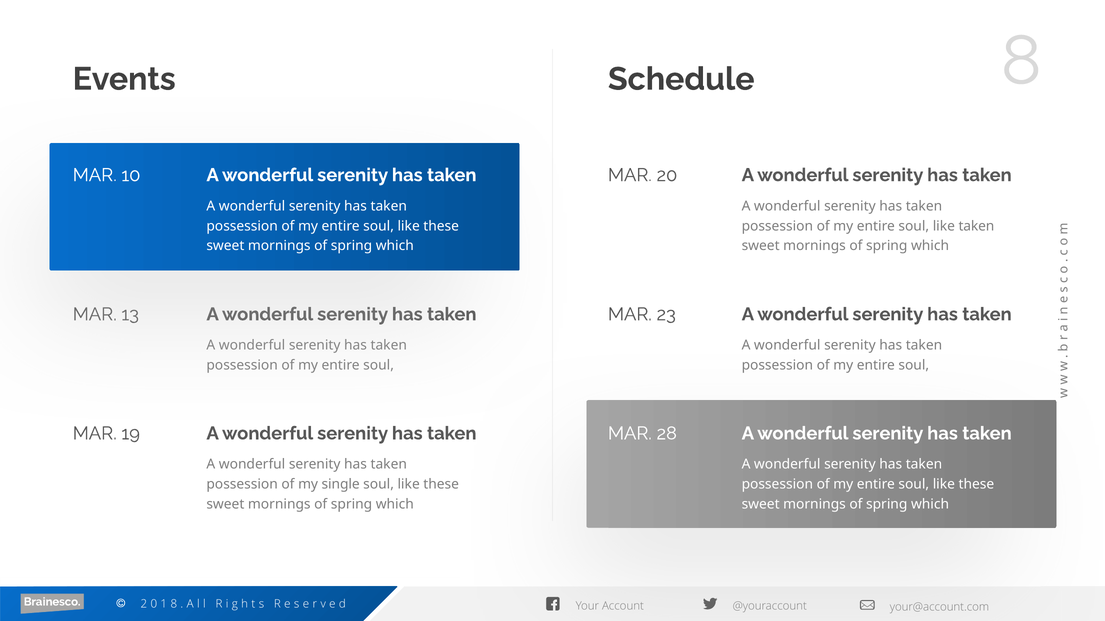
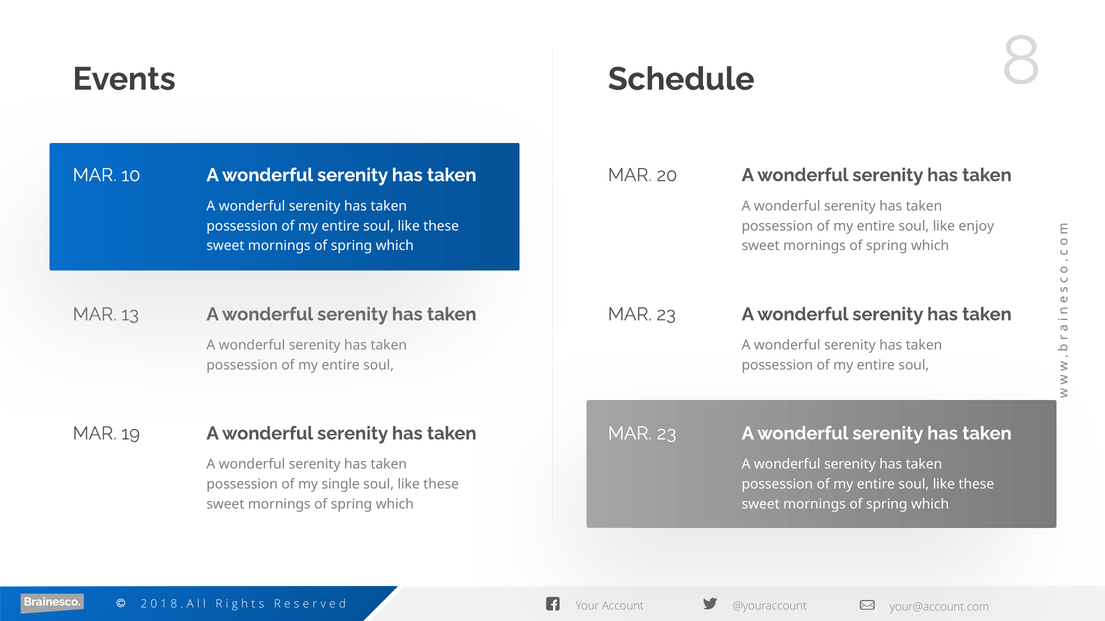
like taken: taken -> enjoy (976, 226)
28: 28 -> 23 (667, 434)
